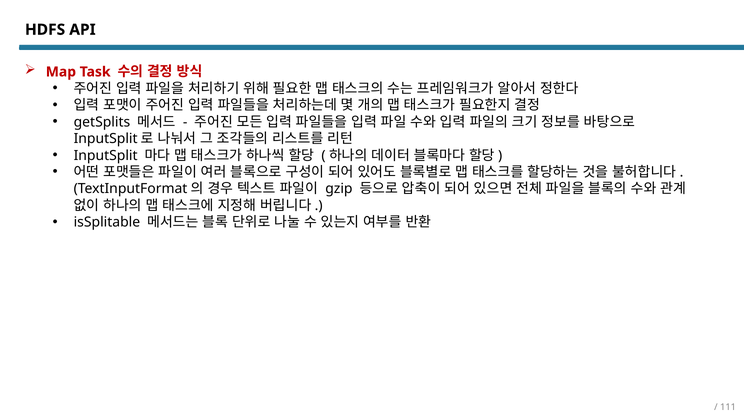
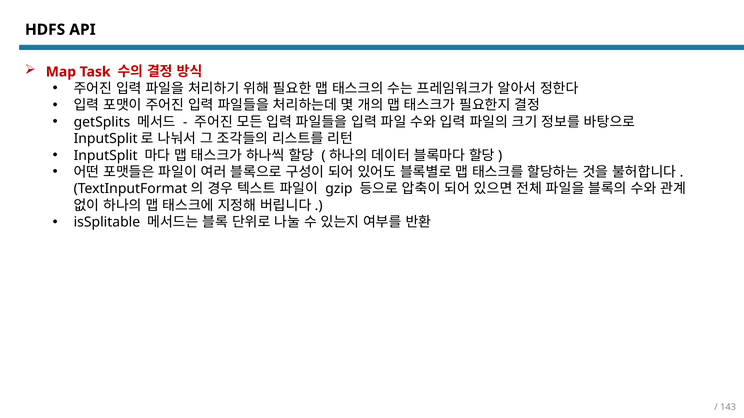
111: 111 -> 143 (728, 408)
